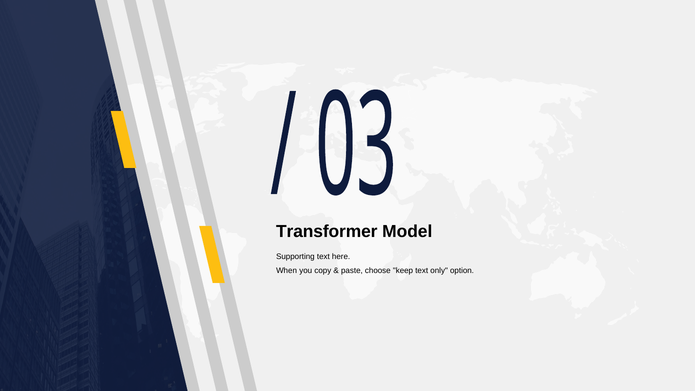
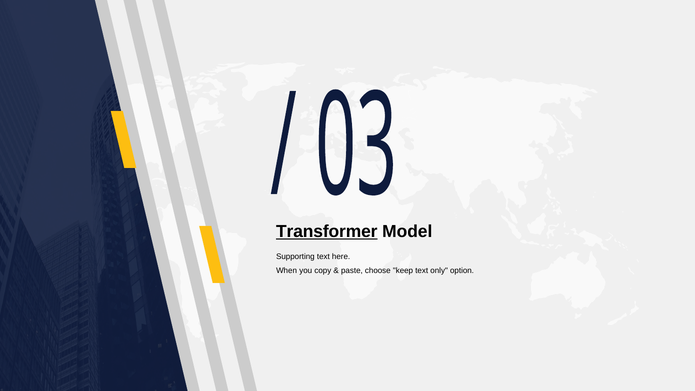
Transformer underline: none -> present (327, 232)
